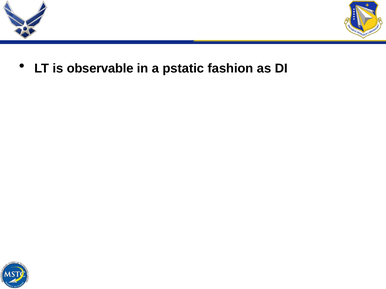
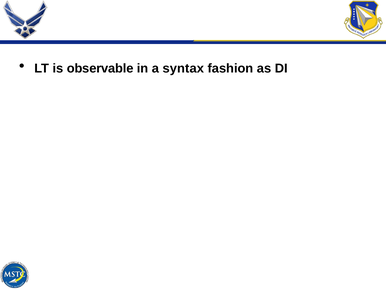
pstatic: pstatic -> syntax (183, 69)
